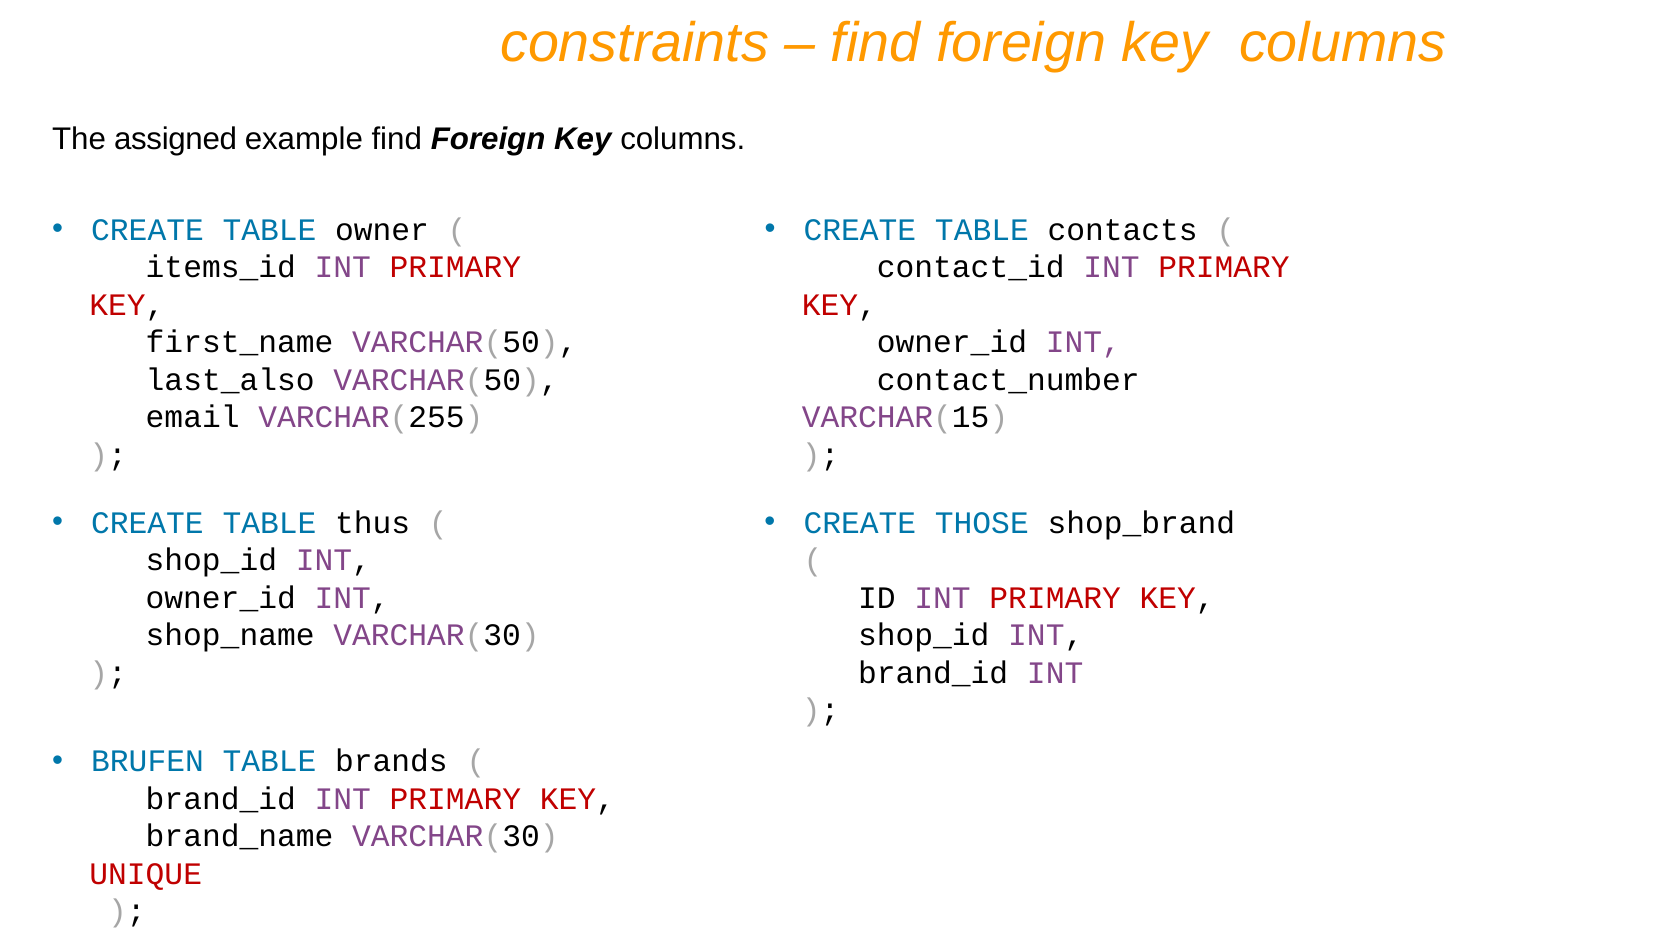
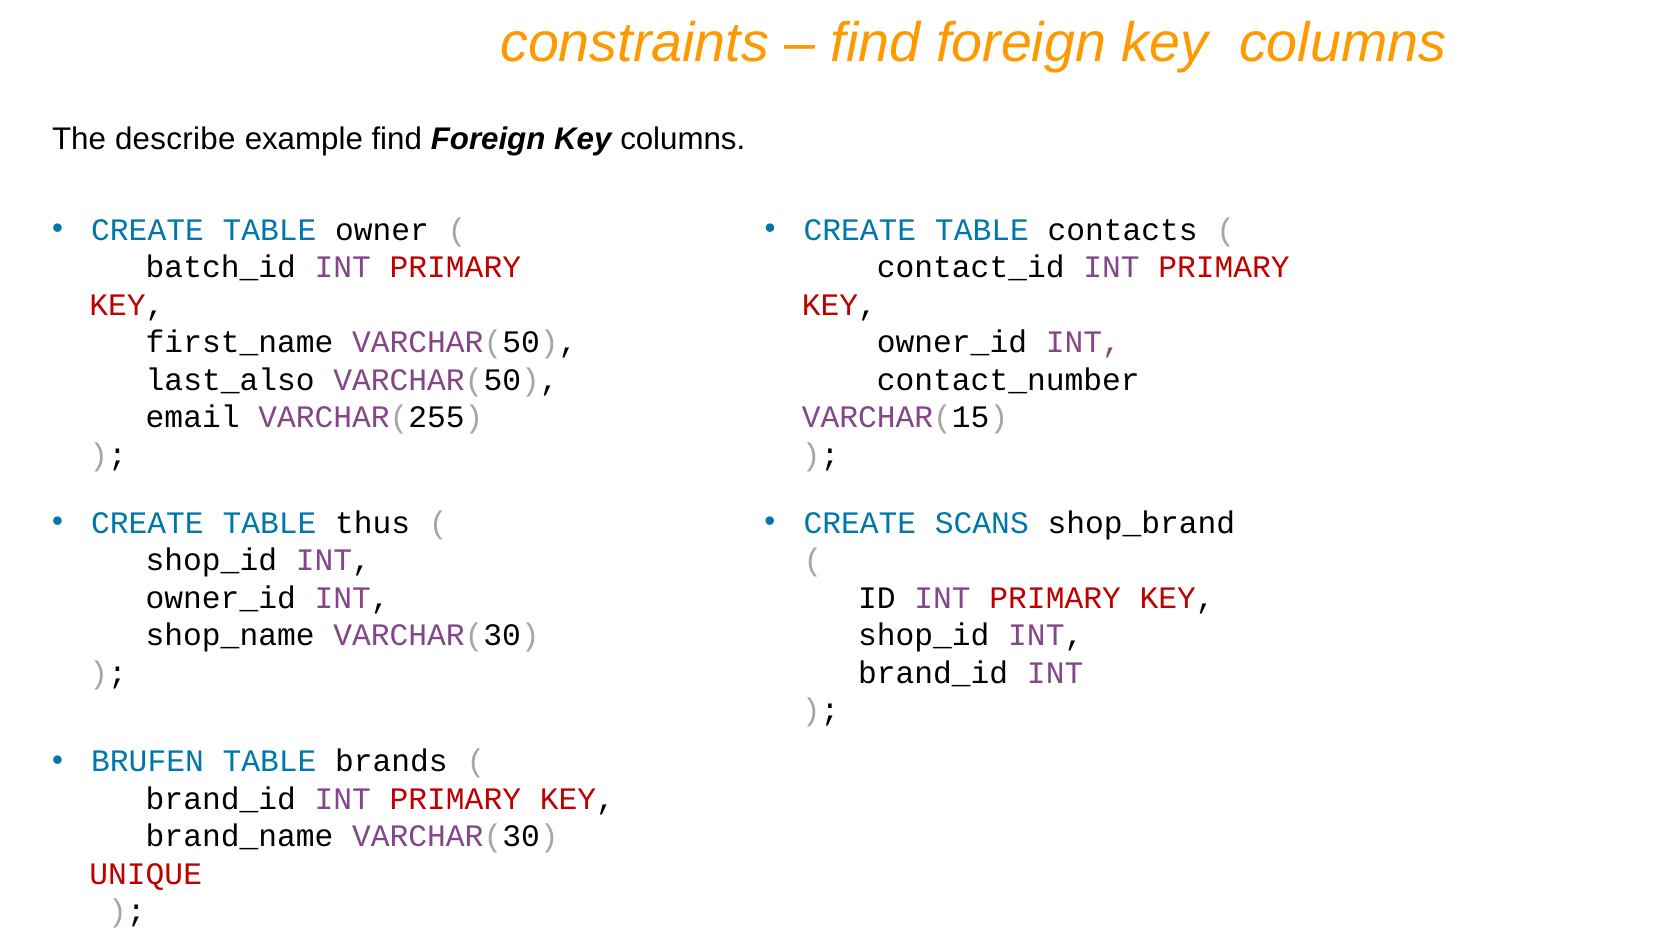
assigned: assigned -> describe (175, 139)
items_id: items_id -> batch_id (221, 267)
THOSE: THOSE -> SCANS (982, 523)
